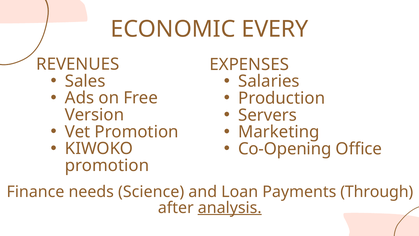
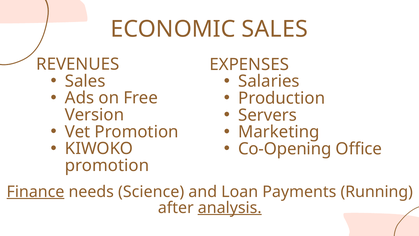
ECONOMIC EVERY: EVERY -> SALES (275, 29)
Finance underline: none -> present (35, 191)
Through: Through -> Running (377, 191)
